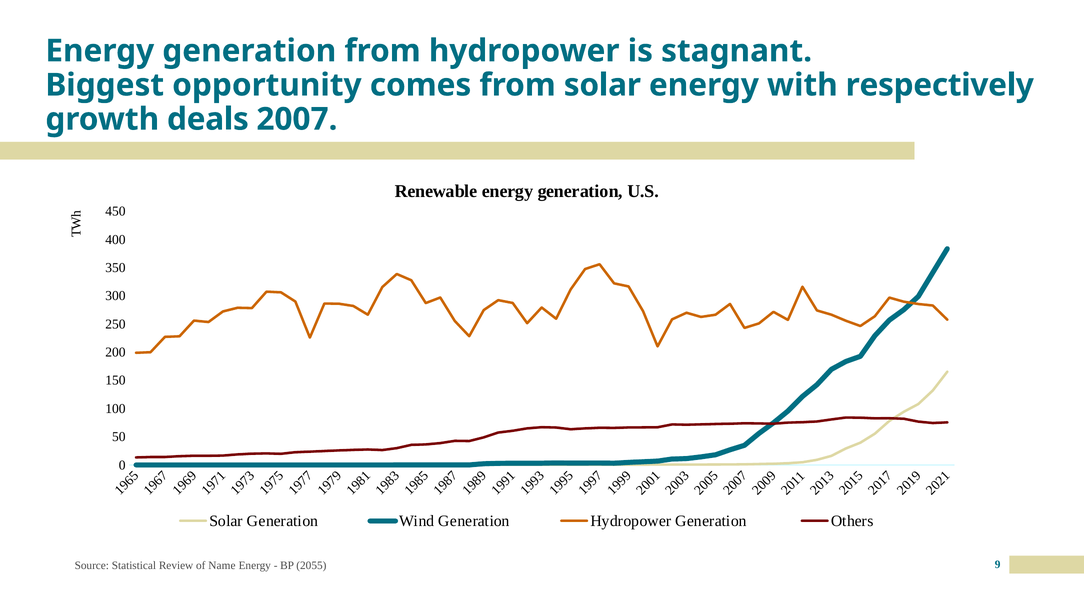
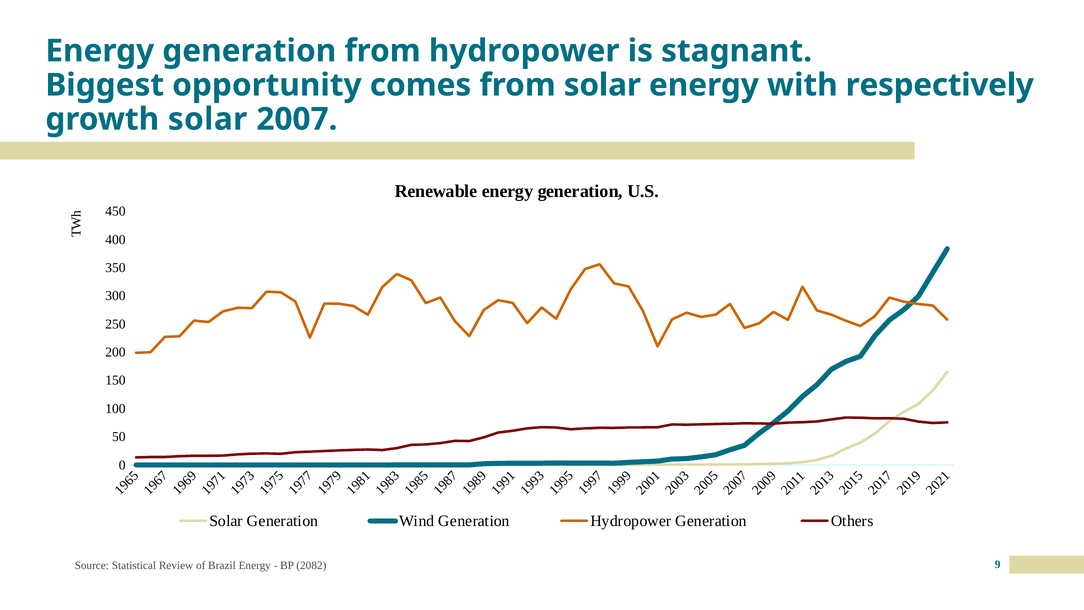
growth deals: deals -> solar (208, 119)
Name: Name -> Brazil (222, 565)
2055: 2055 -> 2082 (311, 565)
